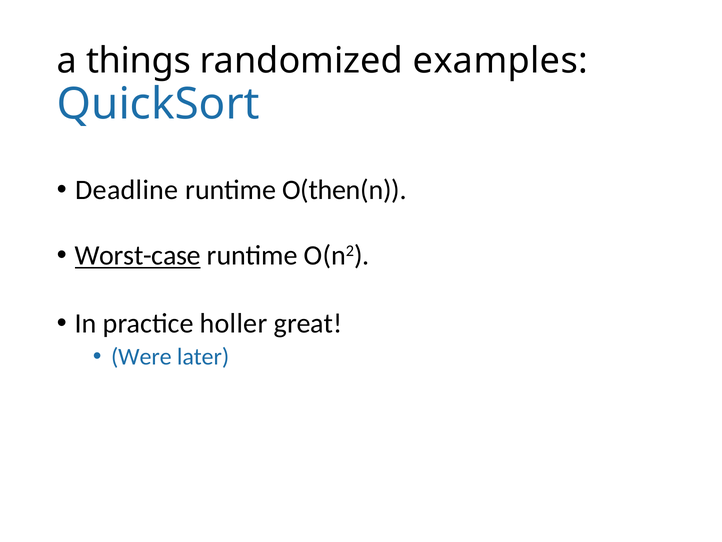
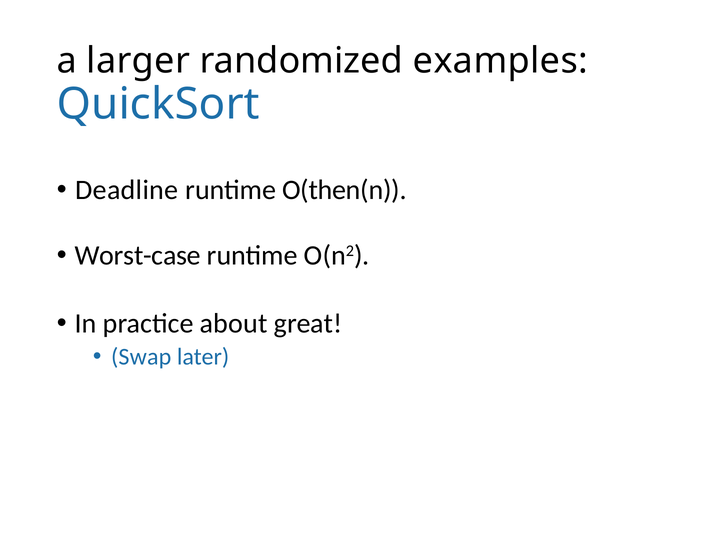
things: things -> larger (138, 61)
Worst-case underline: present -> none (138, 255)
holler: holler -> about (234, 323)
Were: Were -> Swap (141, 356)
